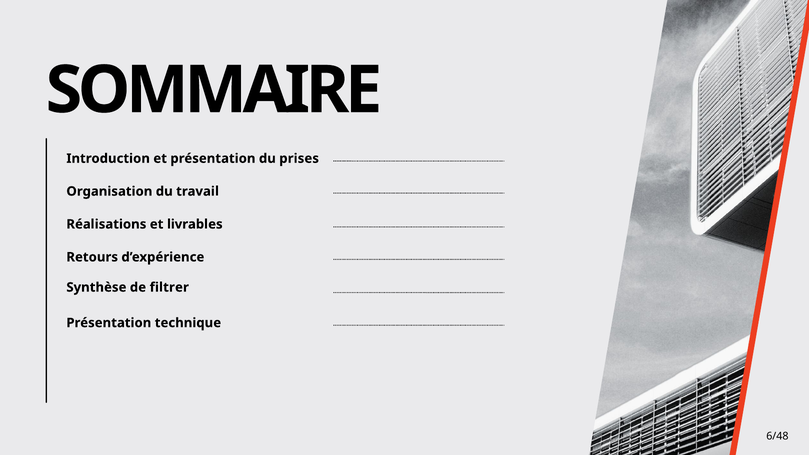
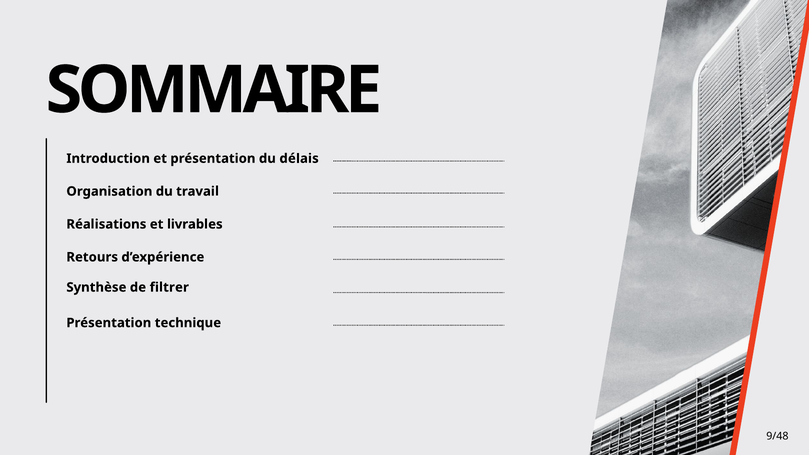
prises: prises -> délais (299, 159)
6/48: 6/48 -> 9/48 (777, 436)
